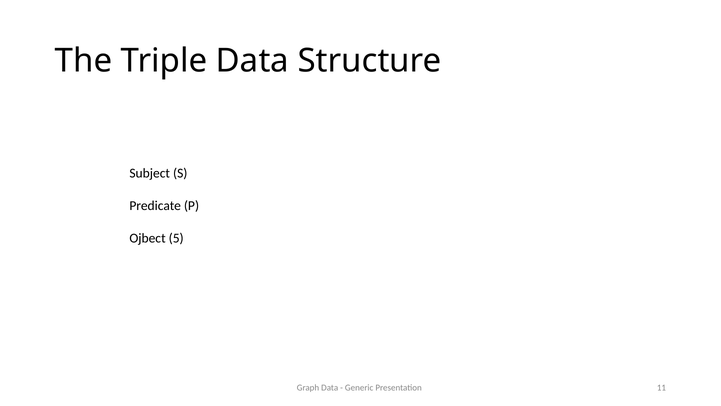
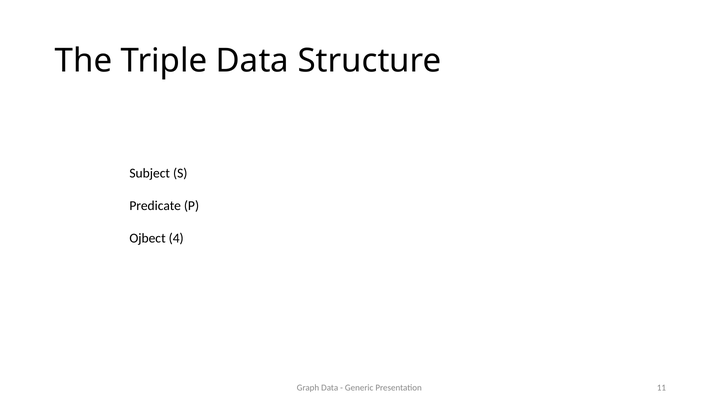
5: 5 -> 4 (176, 238)
